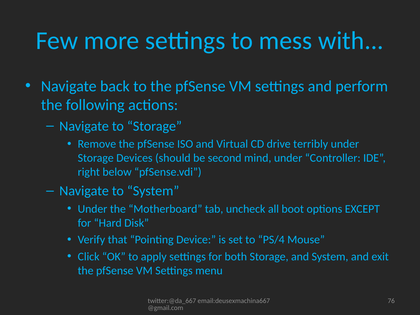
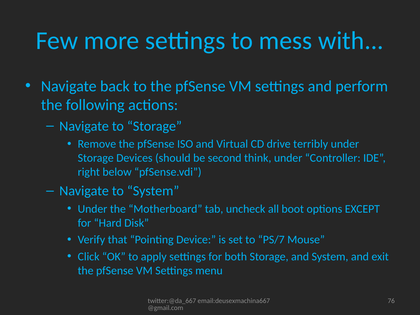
mind: mind -> think (258, 158)
PS/4: PS/4 -> PS/7 (271, 240)
